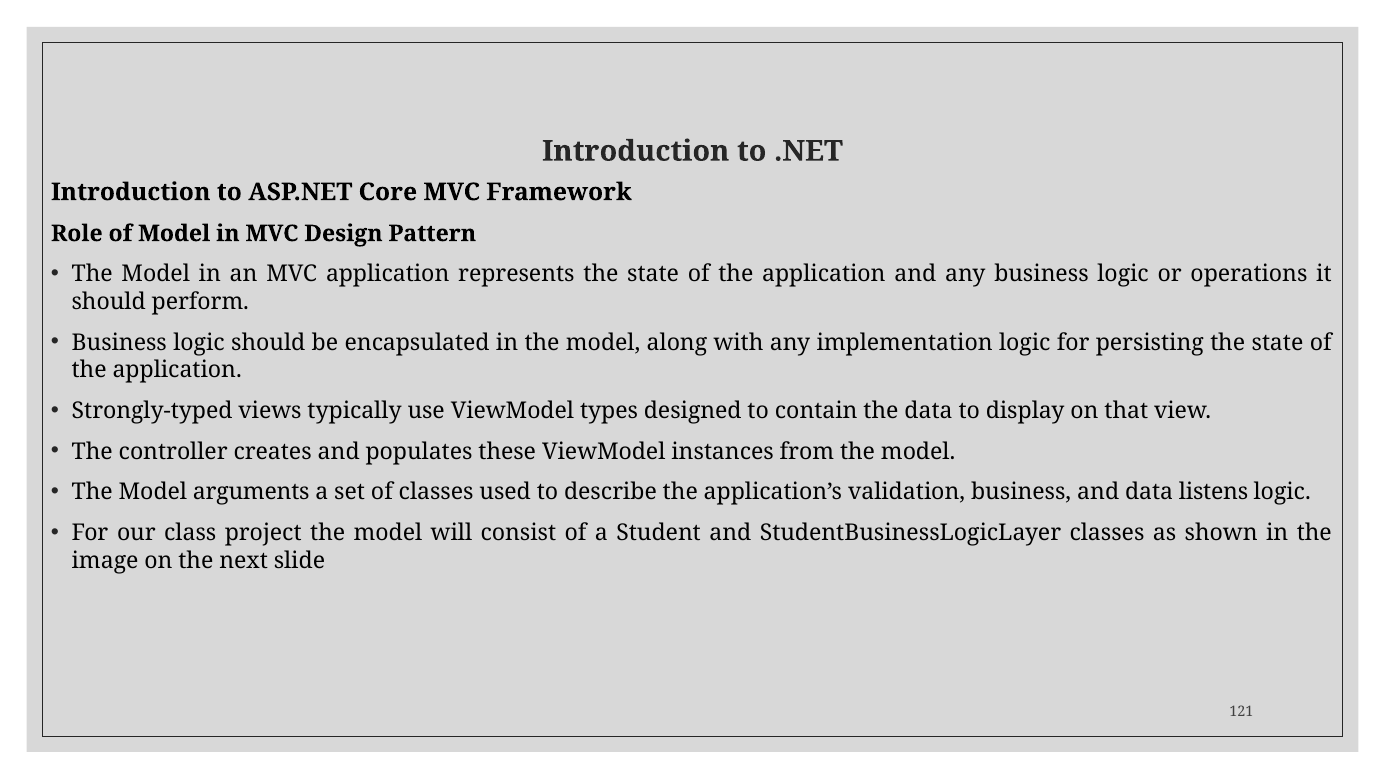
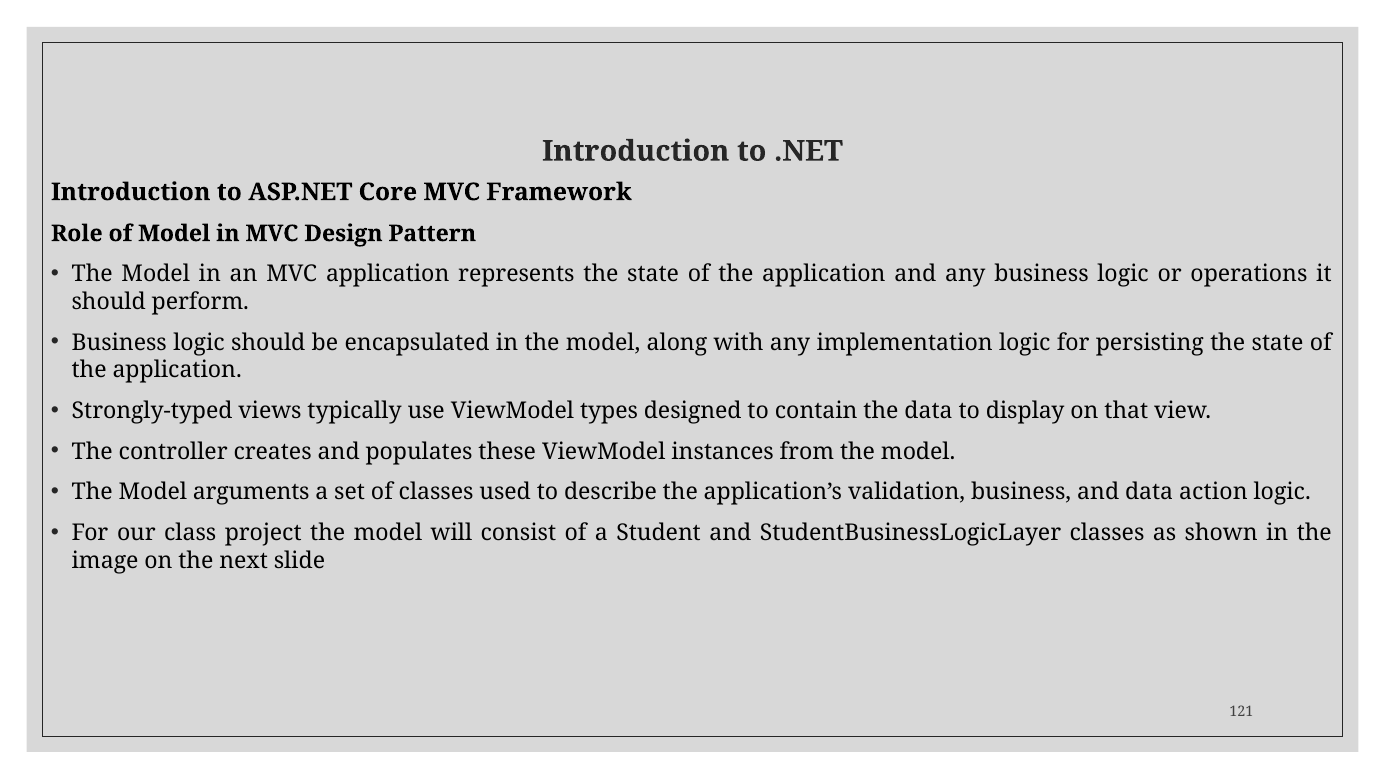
listens: listens -> action (1213, 492)
